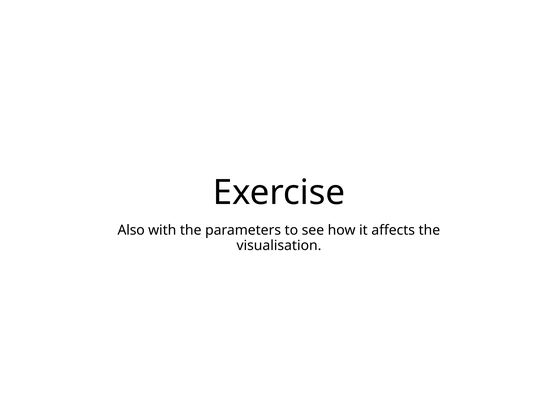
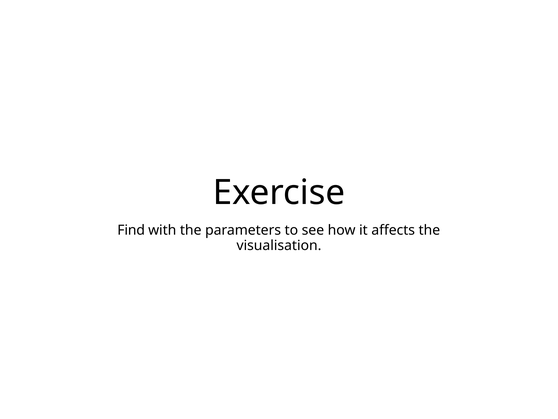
Also: Also -> Find (131, 230)
